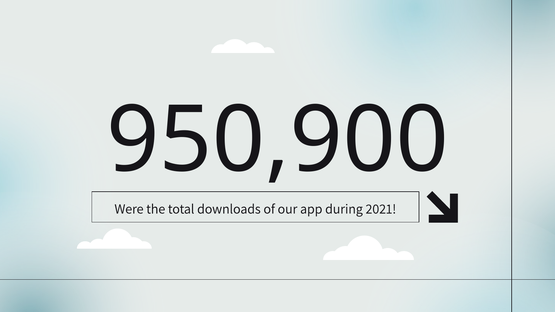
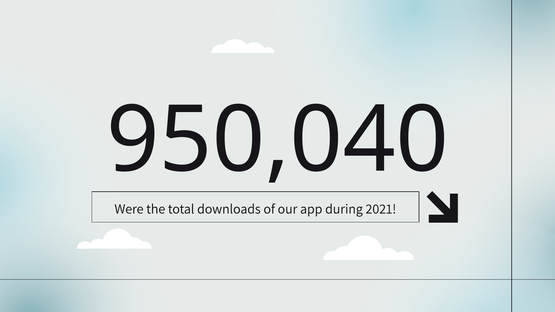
950,900: 950,900 -> 950,040 (277, 140)
